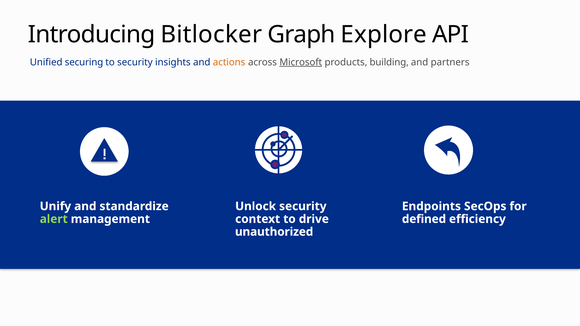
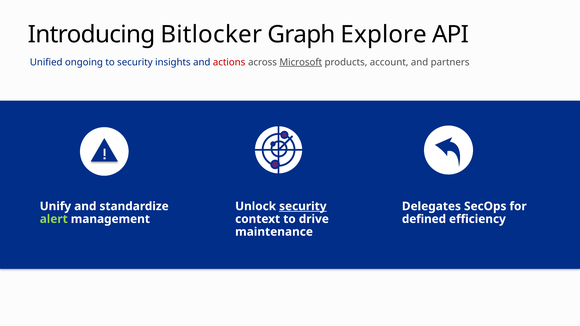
securing: securing -> ongoing (84, 62)
actions colour: orange -> red (229, 62)
building: building -> account (389, 62)
security underline: none -> present (303, 206)
Endpoints: Endpoints -> Delegates (431, 206)
unauthorized: unauthorized -> maintenance (274, 232)
